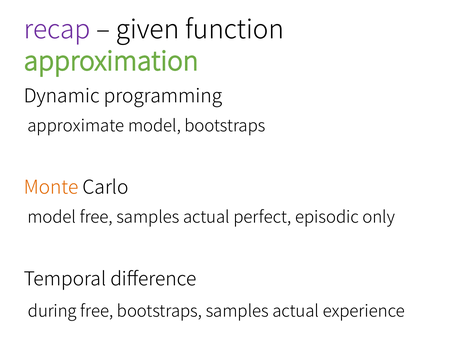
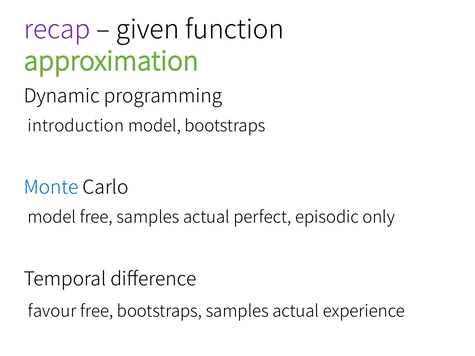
approximate: approximate -> introduction (76, 126)
Monte colour: orange -> blue (51, 188)
during: during -> favour (52, 312)
